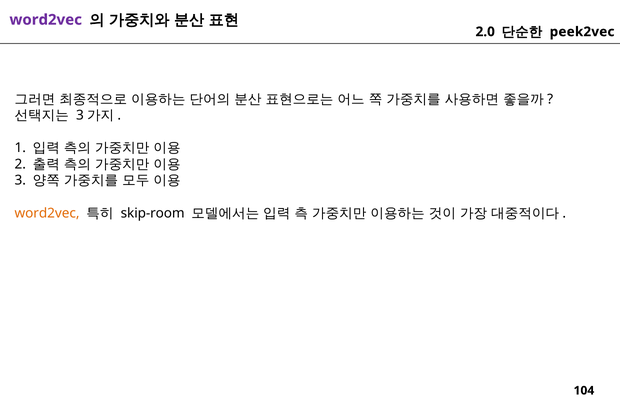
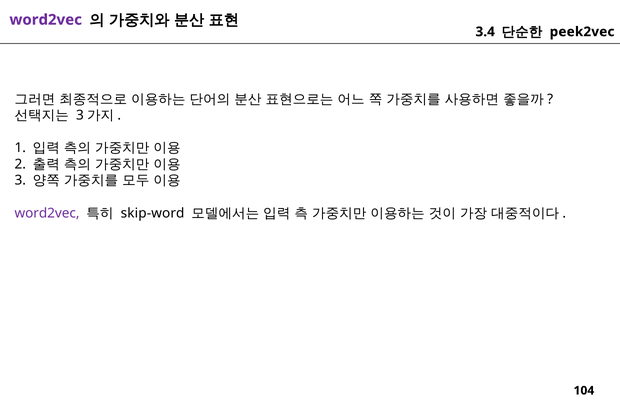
2.0: 2.0 -> 3.4 (485, 32)
word2vec colour: orange -> purple (47, 213)
skip-room: skip-room -> skip-word (153, 213)
